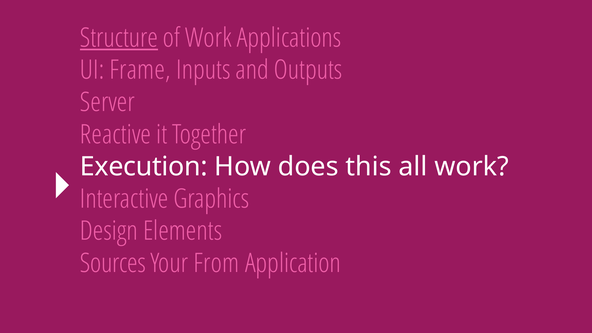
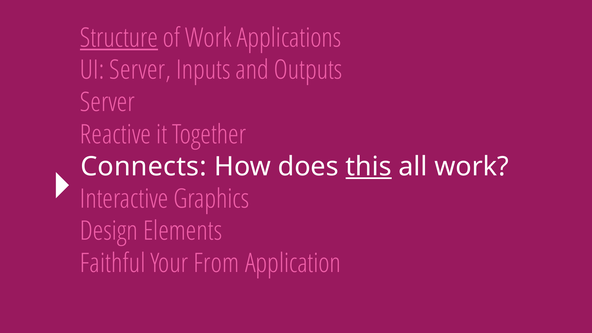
UI Frame: Frame -> Server (140, 70)
Execution: Execution -> Connects (144, 167)
this underline: none -> present (369, 167)
Sources: Sources -> Faithful (113, 263)
